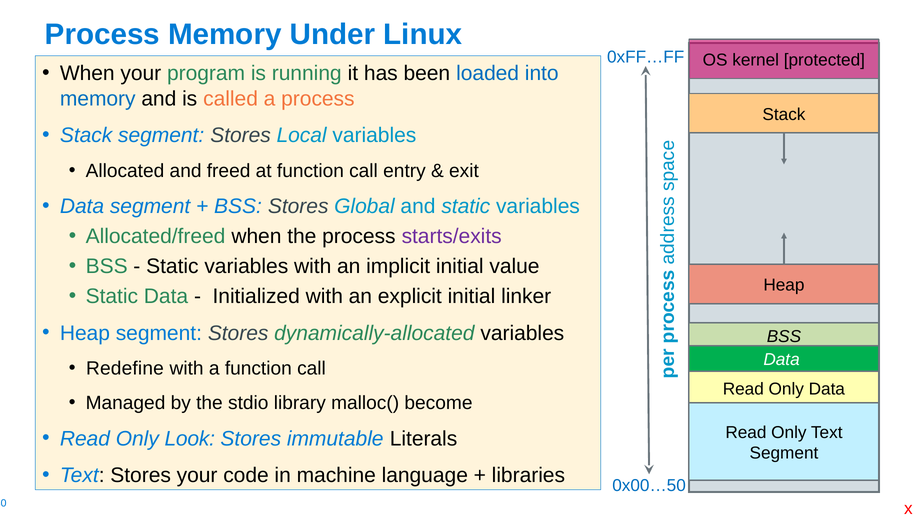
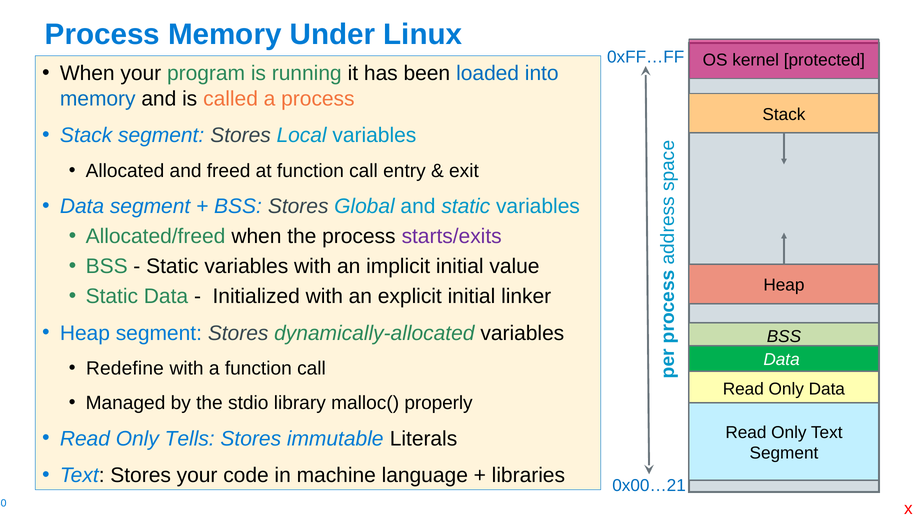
become: become -> properly (439, 403)
Look: Look -> Tells (190, 438)
0x00…50: 0x00…50 -> 0x00…21 (649, 486)
